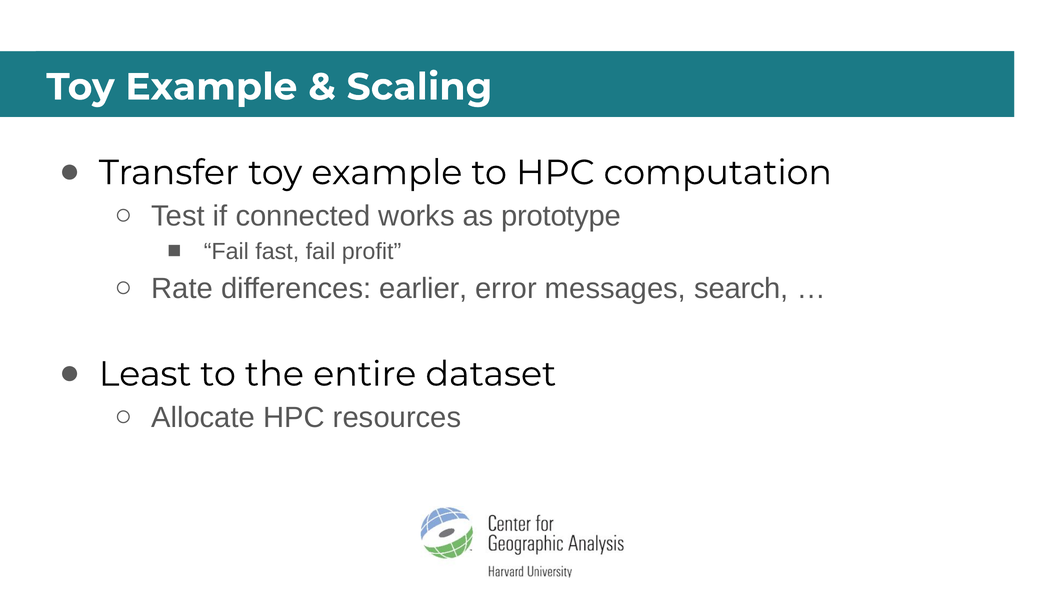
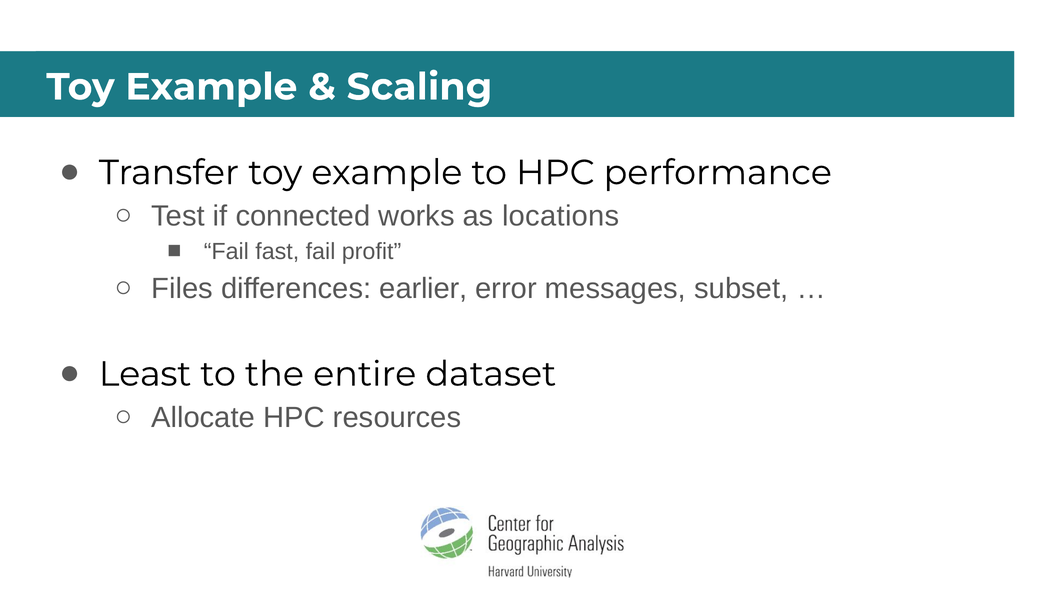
computation: computation -> performance (718, 173)
prototype: prototype -> locations (561, 216)
Rate: Rate -> Files (182, 288)
search: search -> subset (741, 288)
